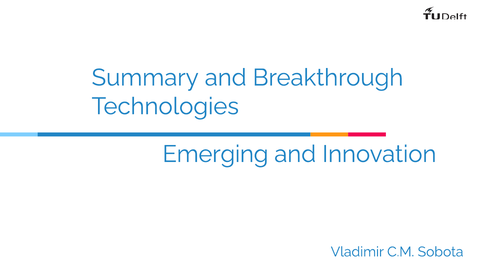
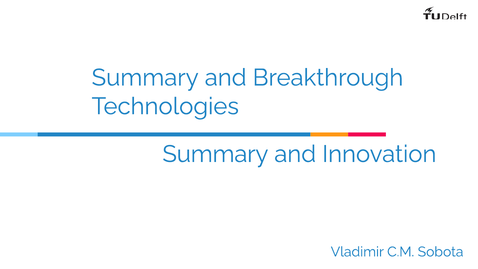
Emerging: Emerging -> Summary (215, 154)
